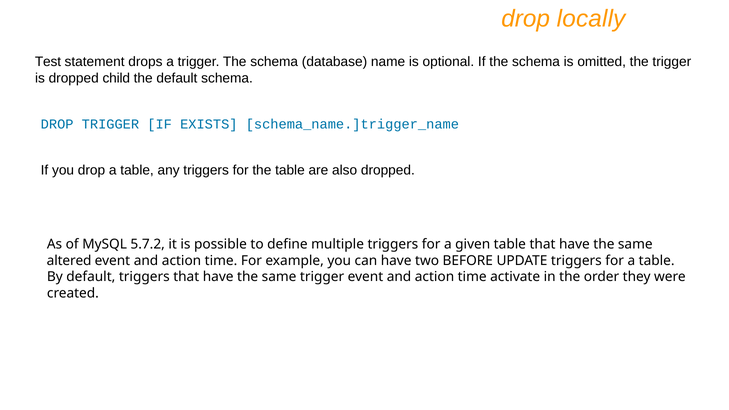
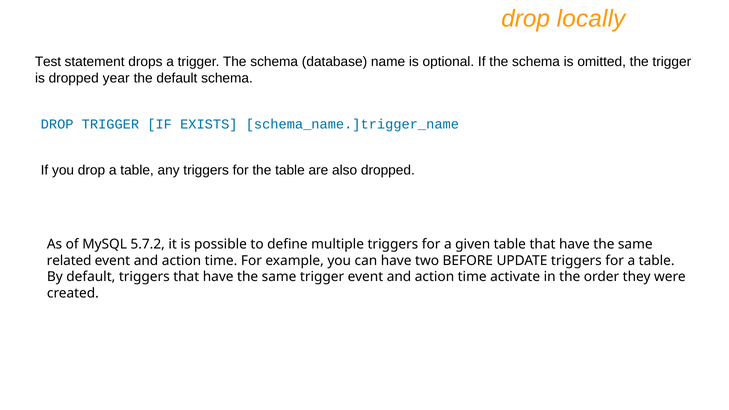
child: child -> year (116, 78)
altered: altered -> related (69, 261)
